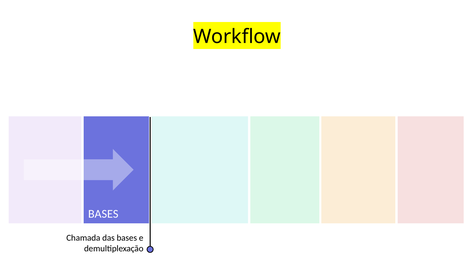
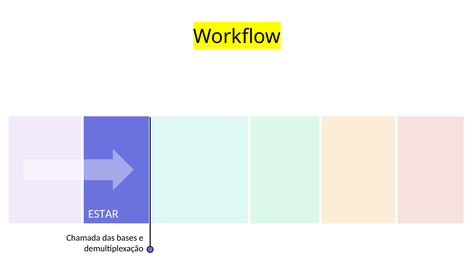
BASES: BASES -> ESTAR (103, 214)
